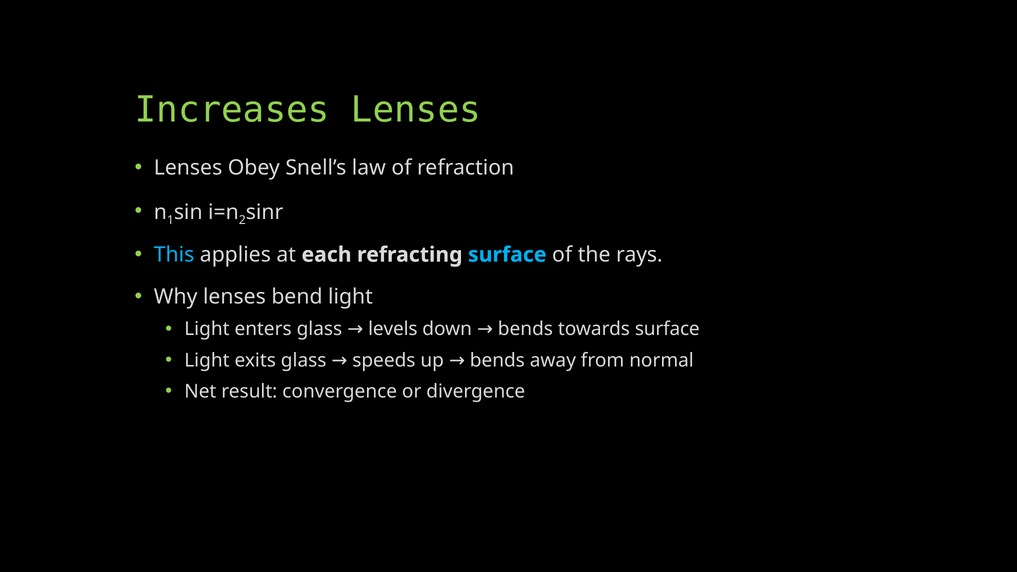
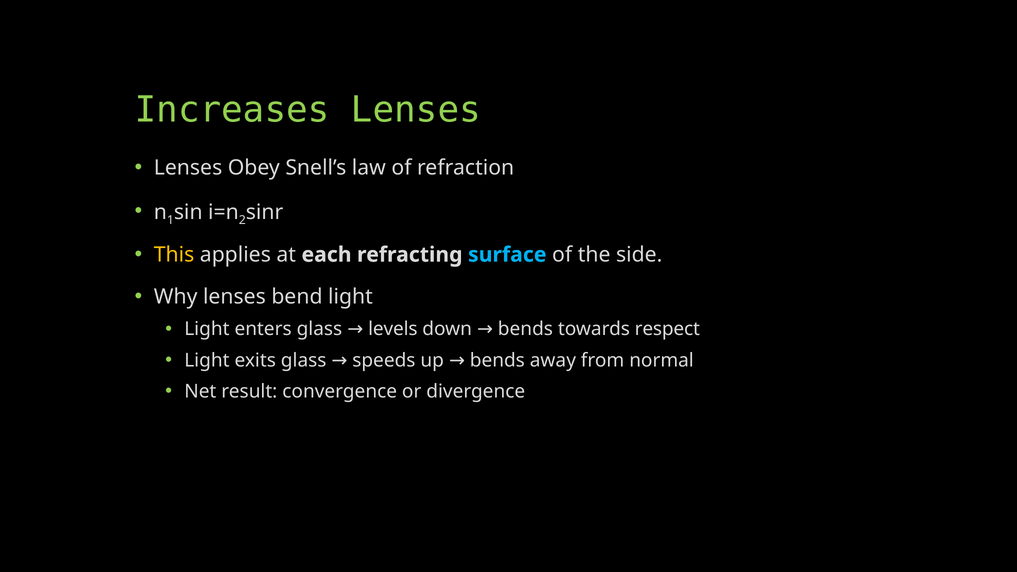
This colour: light blue -> yellow (174, 255)
rays: rays -> side (639, 255)
towards surface: surface -> respect (667, 329)
